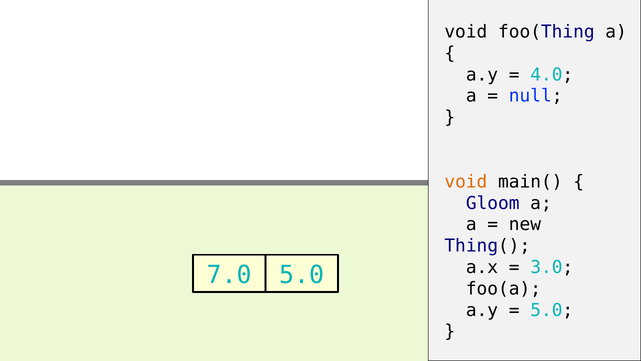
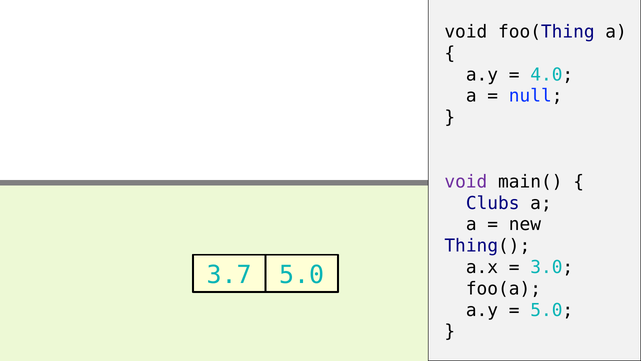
void colour: orange -> purple (466, 181)
Gloom: Gloom -> Clubs (493, 203)
7.0: 7.0 -> 3.7 (229, 275)
